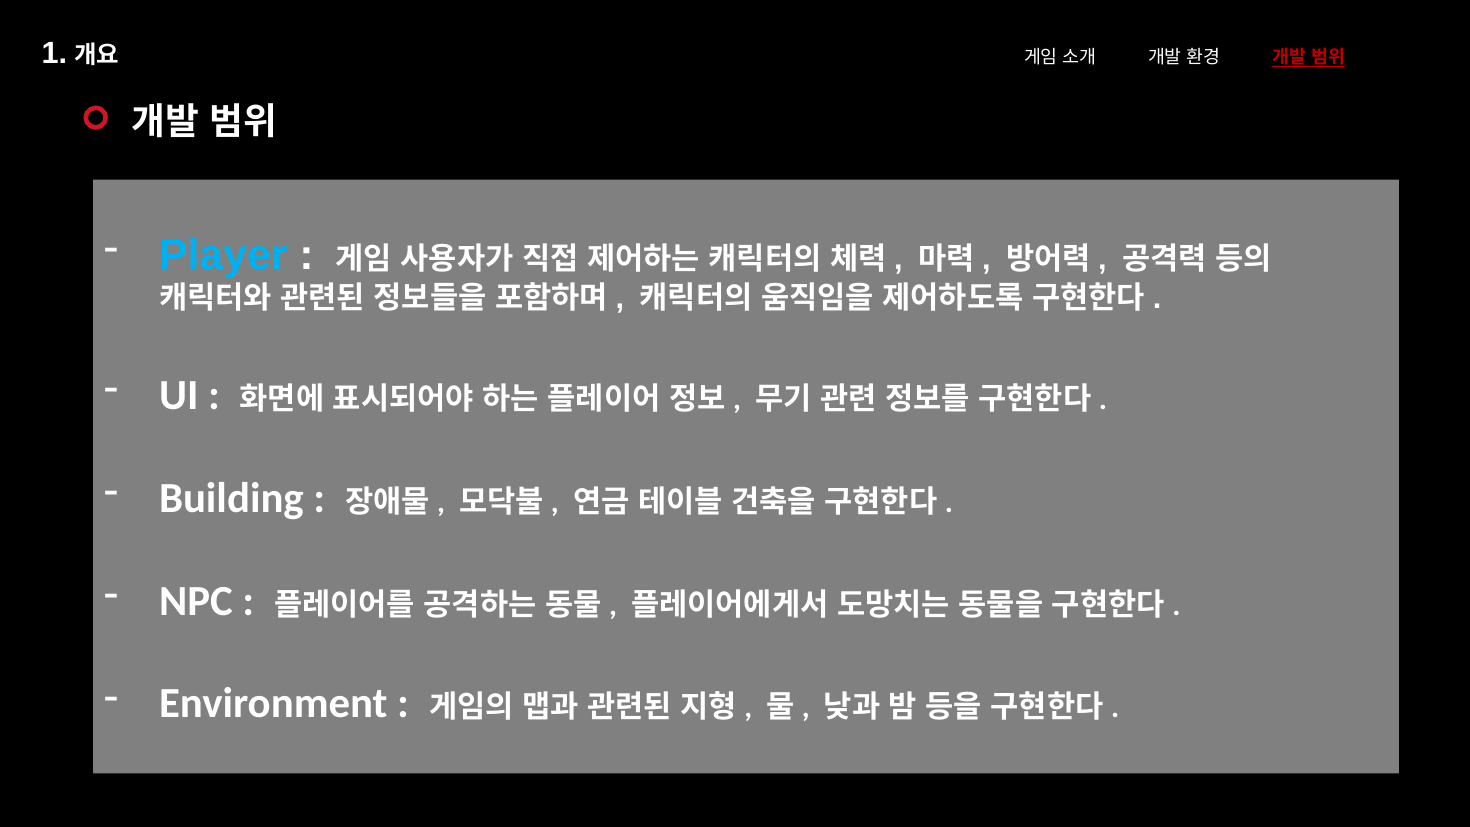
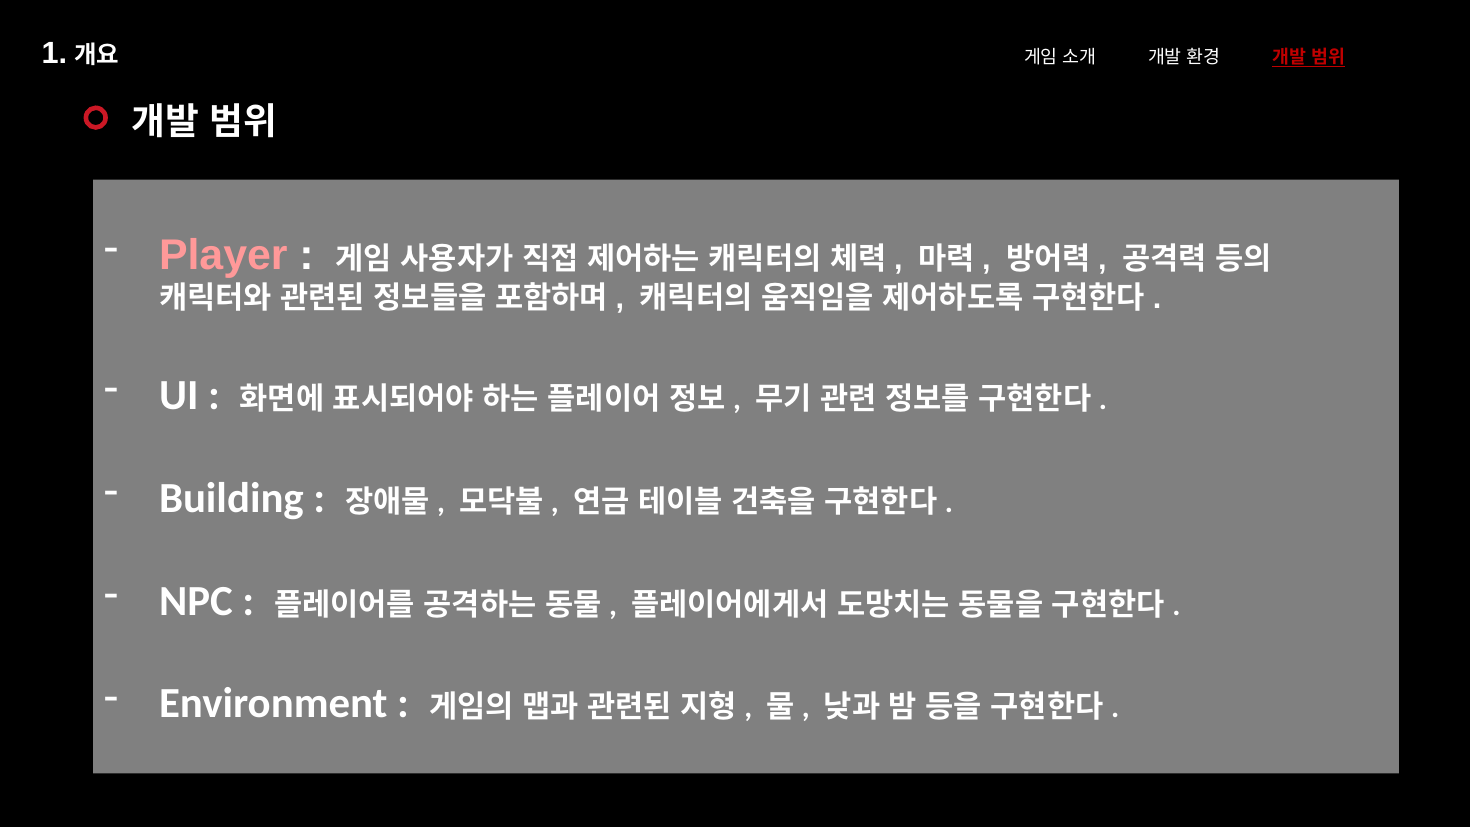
Player colour: light blue -> pink (223, 255)
